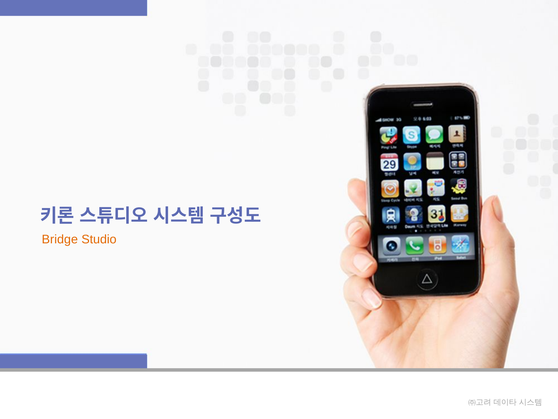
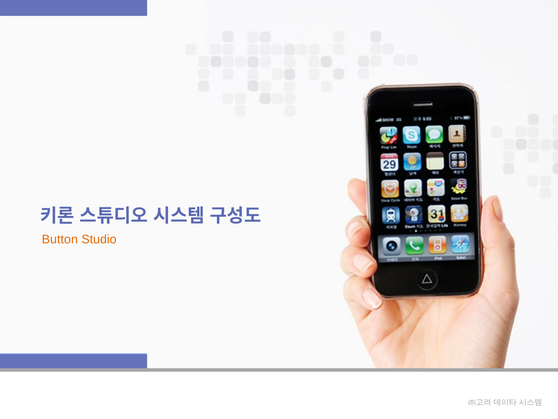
Bridge: Bridge -> Button (60, 239)
